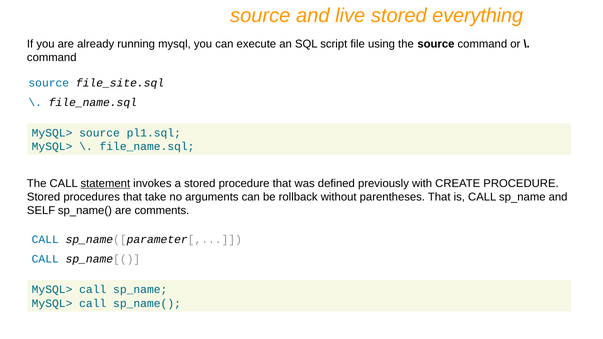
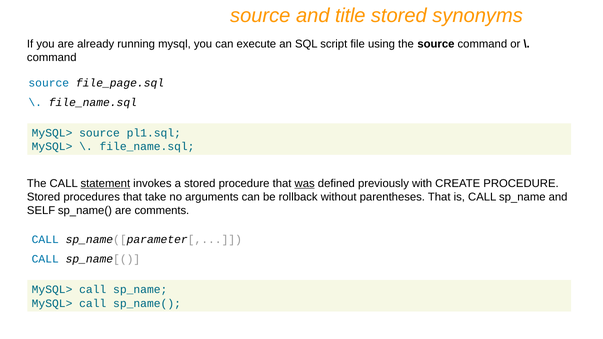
live: live -> title (350, 16)
everything: everything -> synonyms (478, 16)
file_site.sql: file_site.sql -> file_page.sql (120, 83)
was underline: none -> present (305, 184)
